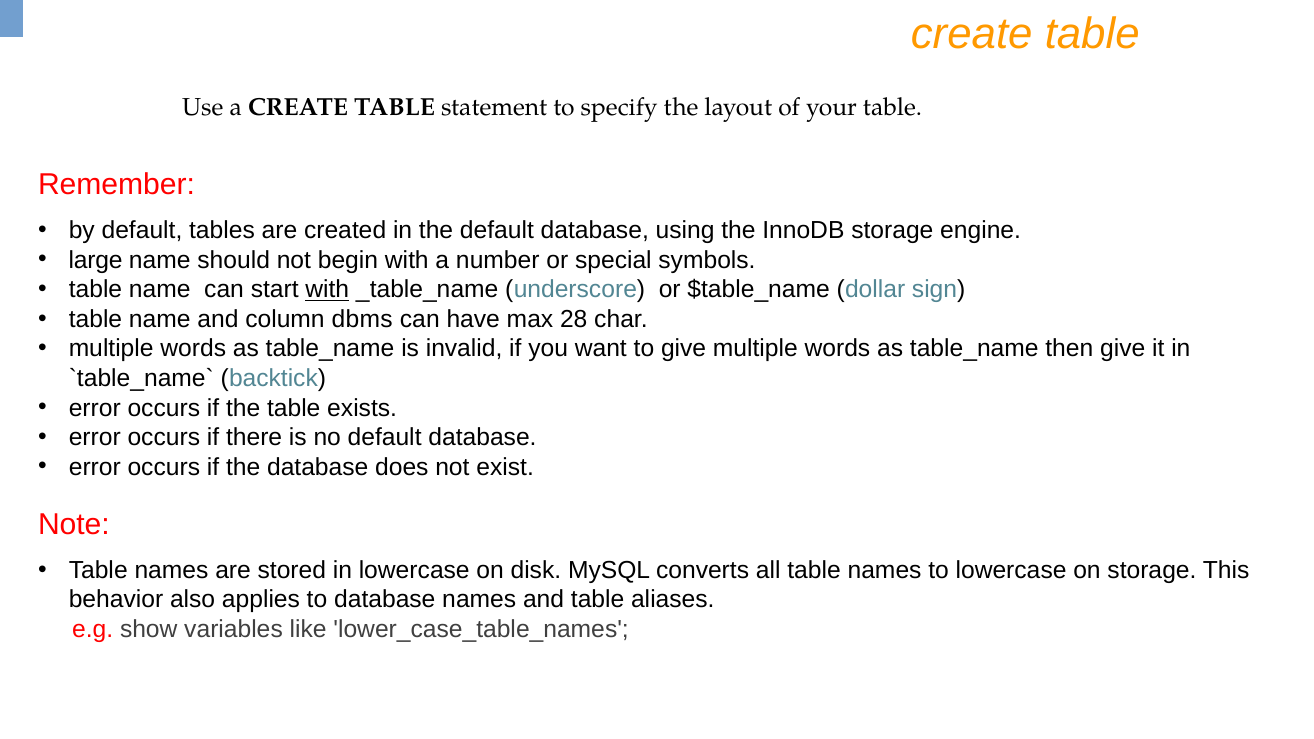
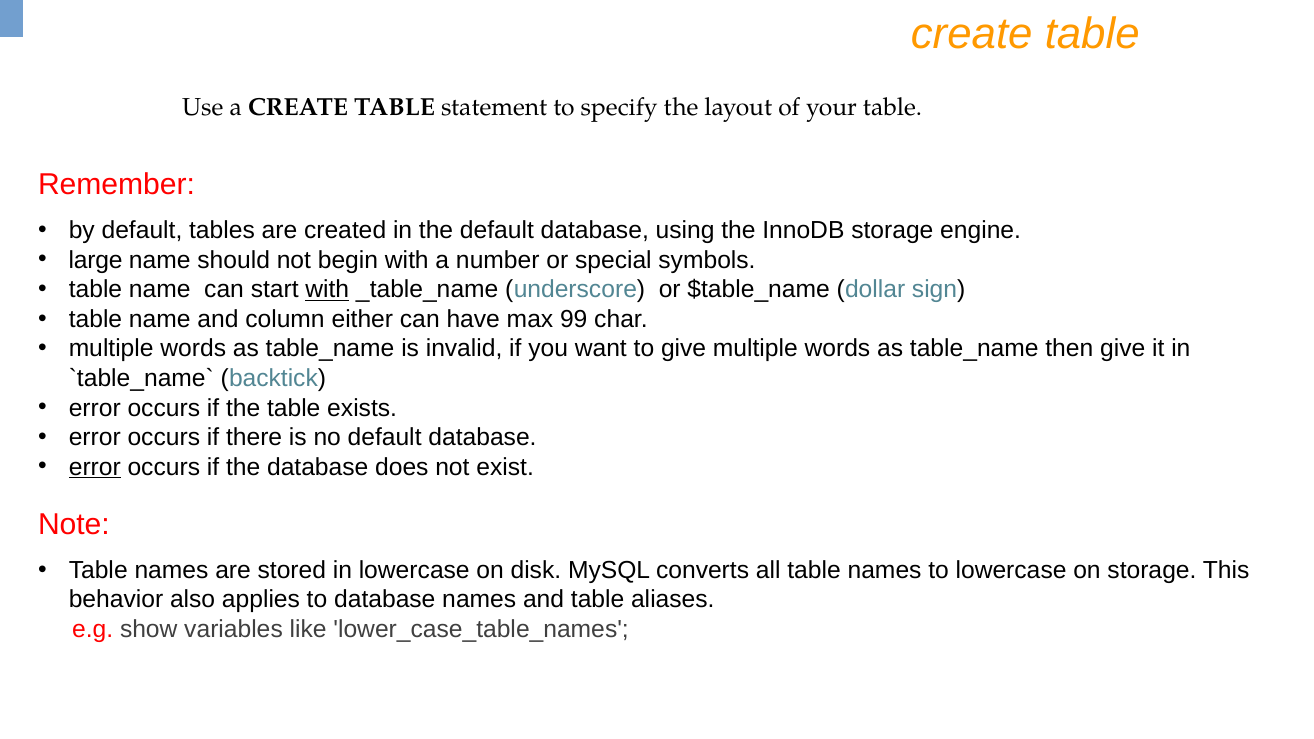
dbms: dbms -> either (362, 319)
28: 28 -> 99 (574, 319)
error underline: none -> present (95, 467)
